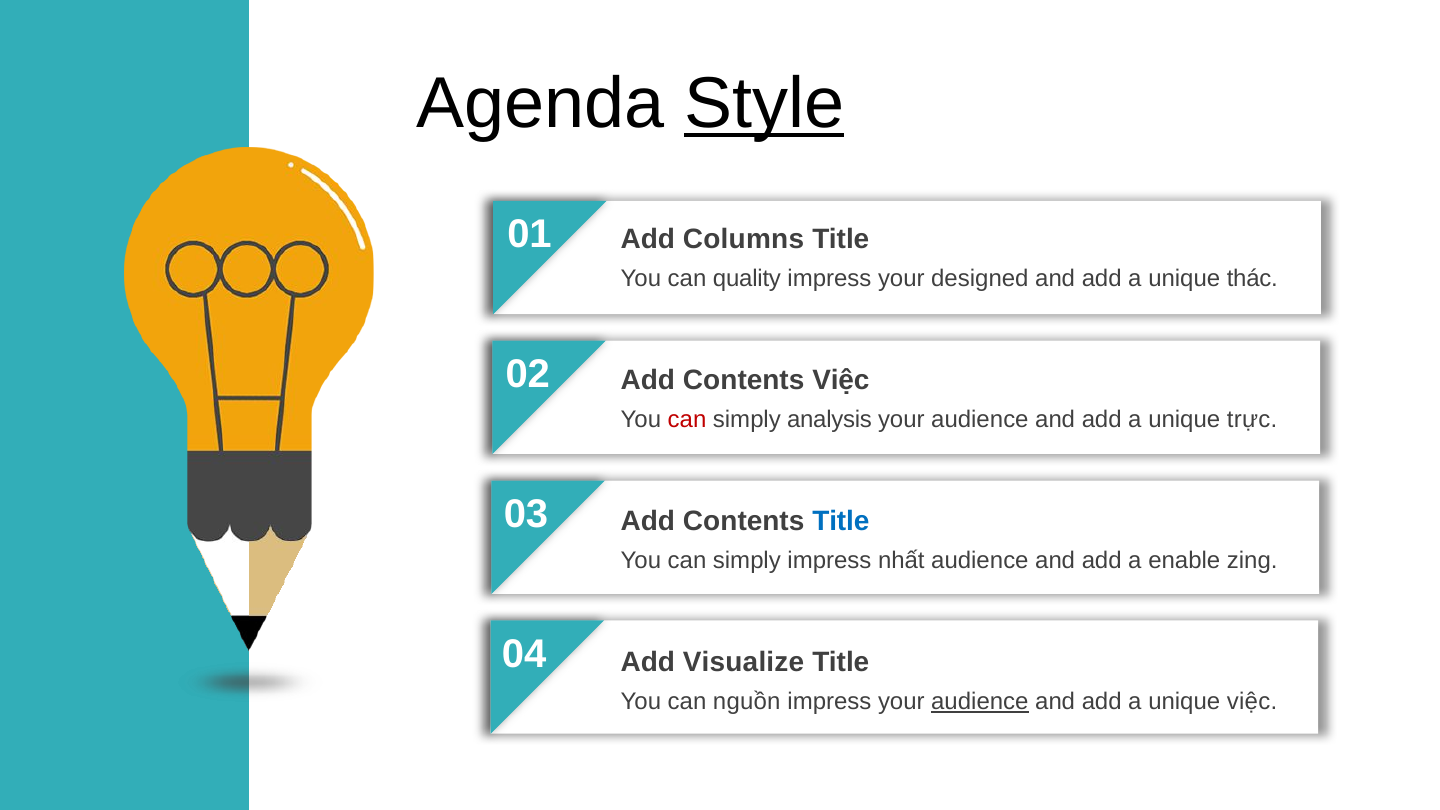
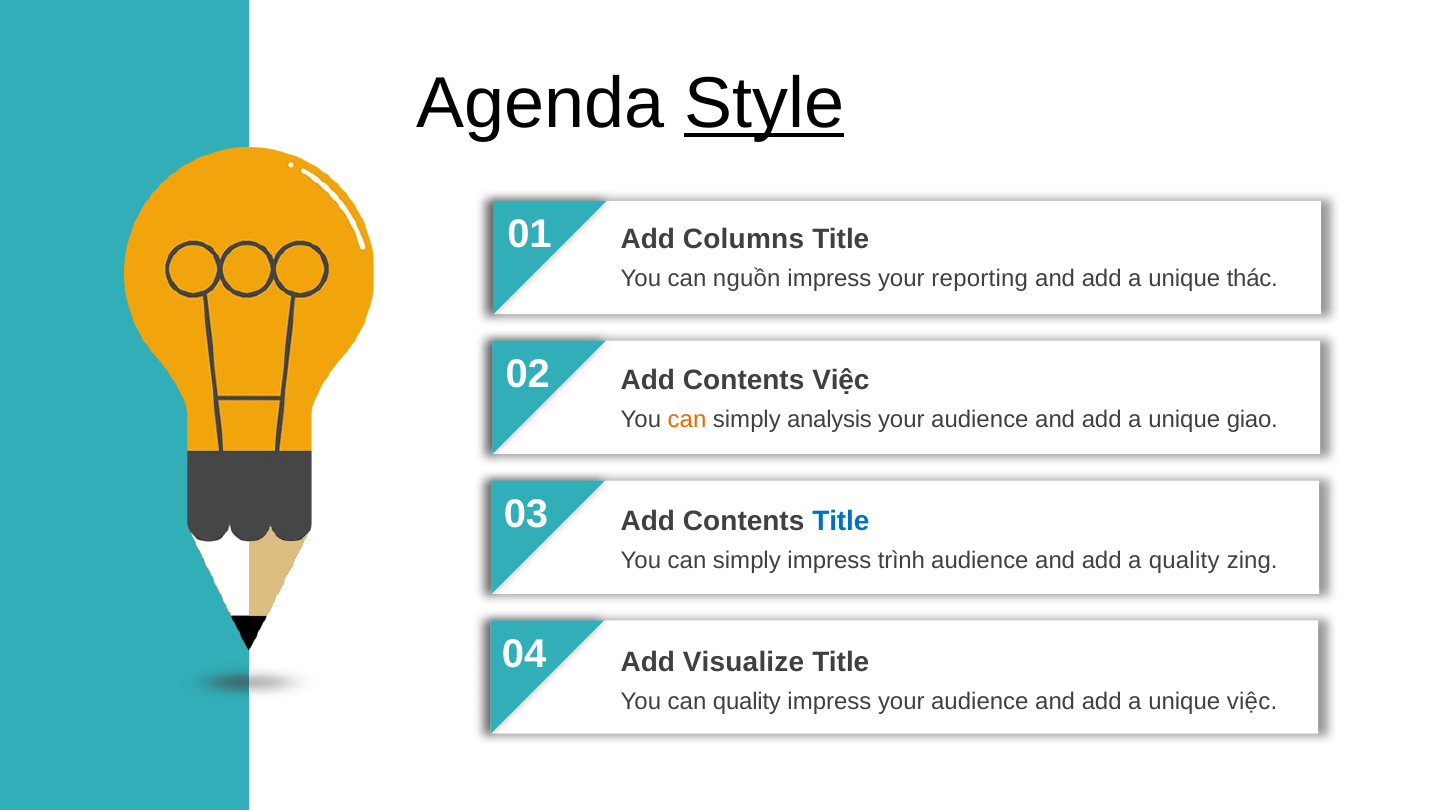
quality: quality -> nguồn (747, 279)
designed: designed -> reporting (980, 279)
can colour: red -> orange (687, 420)
trực: trực -> giao (1252, 420)
nhất: nhất -> trình (901, 561)
a enable: enable -> quality (1184, 561)
can nguồn: nguồn -> quality (747, 702)
audience underline: present -> none (980, 702)
